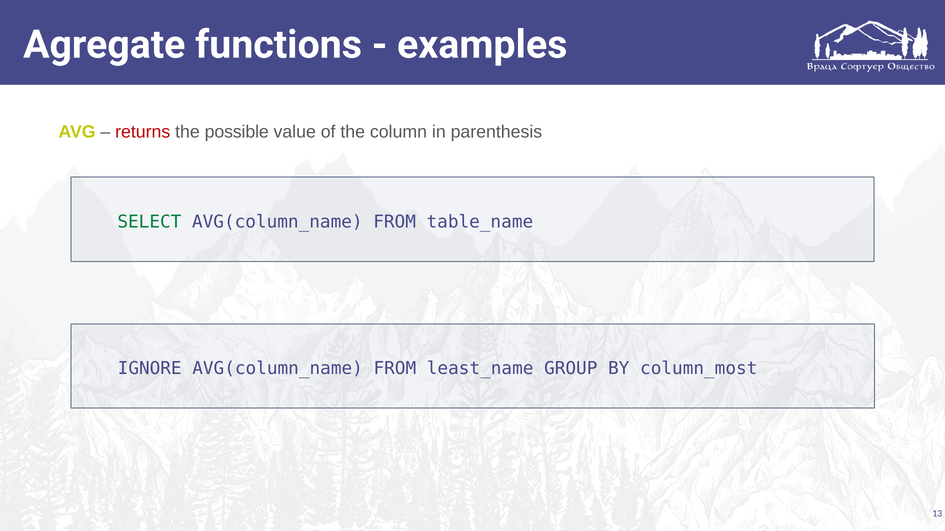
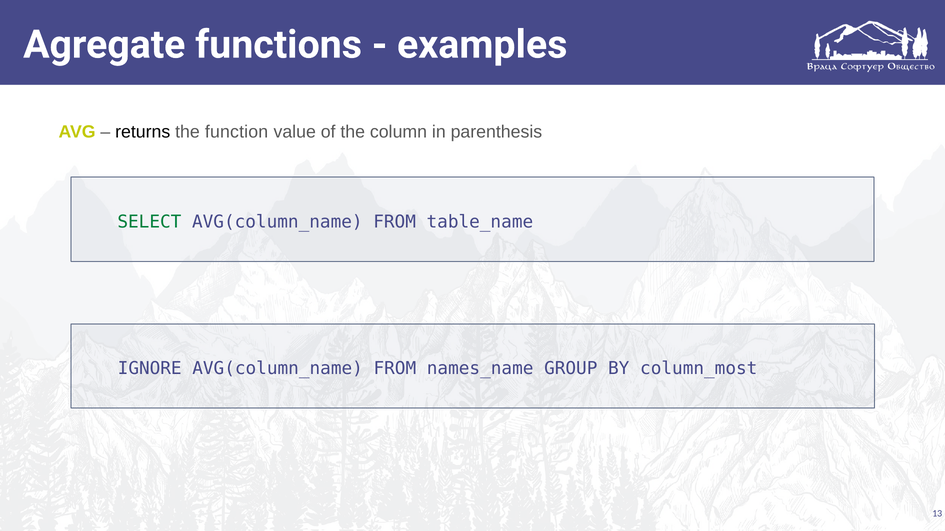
returns colour: red -> black (143, 132)
possible: possible -> function (237, 132)
least_name: least_name -> names_name (480, 369)
